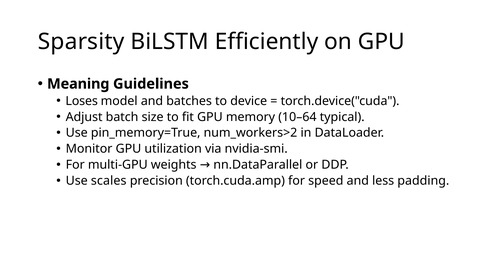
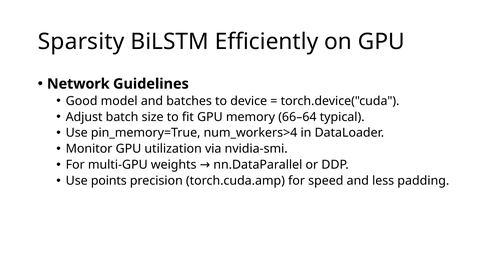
Meaning: Meaning -> Network (78, 84)
Loses: Loses -> Good (82, 101)
10–64: 10–64 -> 66–64 (297, 117)
num_workers>2: num_workers>2 -> num_workers>4 (250, 133)
scales: scales -> points (109, 181)
